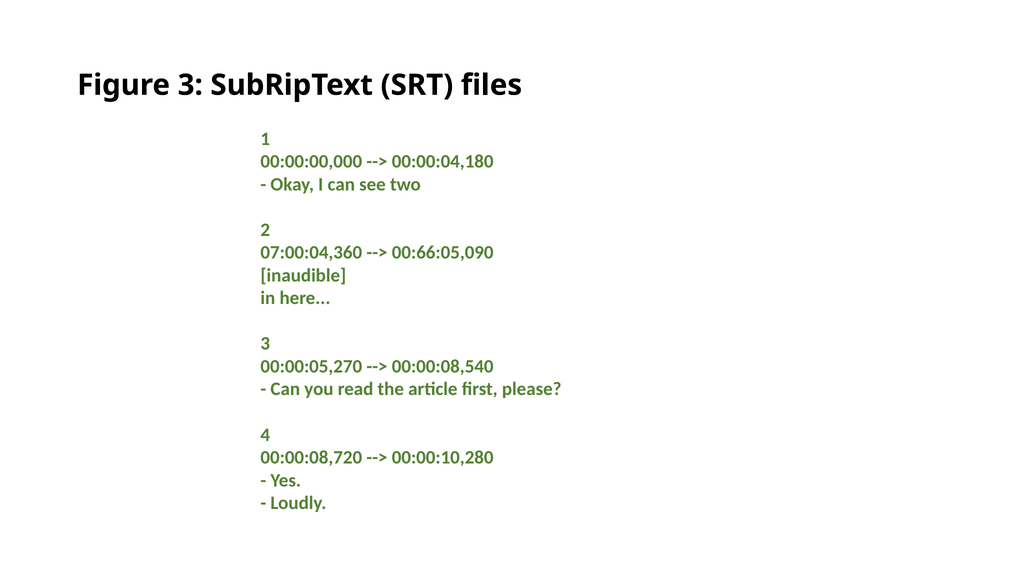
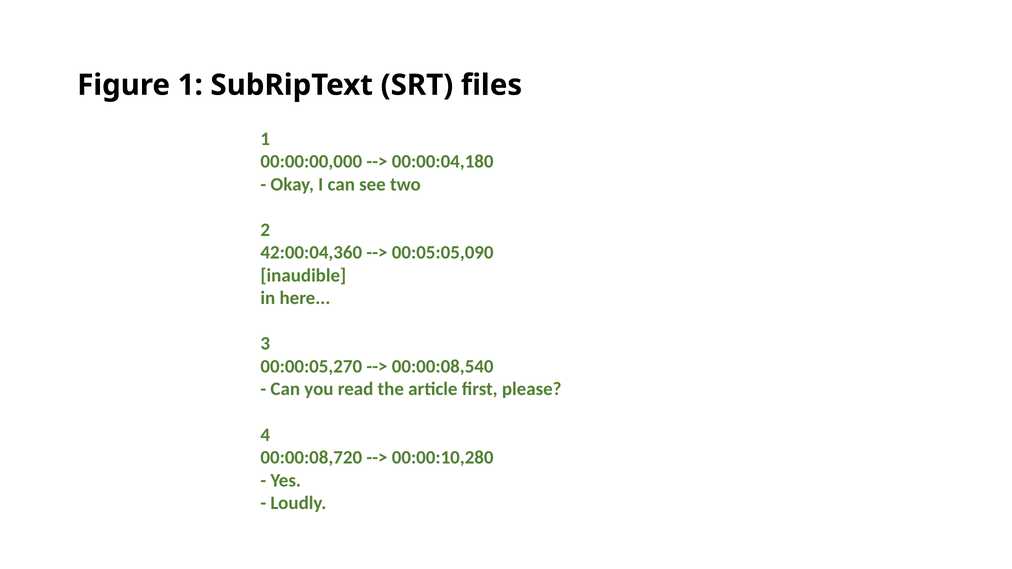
Figure 3: 3 -> 1 (190, 85)
07:00:04,360: 07:00:04,360 -> 42:00:04,360 (311, 253)
00:66:05,090: 00:66:05,090 -> 00:05:05,090 (443, 253)
